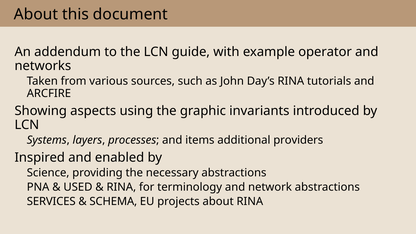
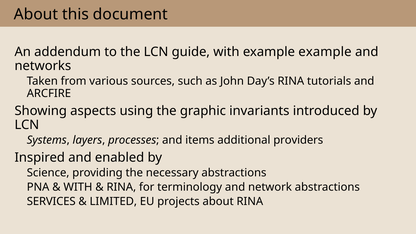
example operator: operator -> example (325, 52)
USED: USED -> WITH (78, 187)
SCHEMA: SCHEMA -> LIMITED (113, 202)
